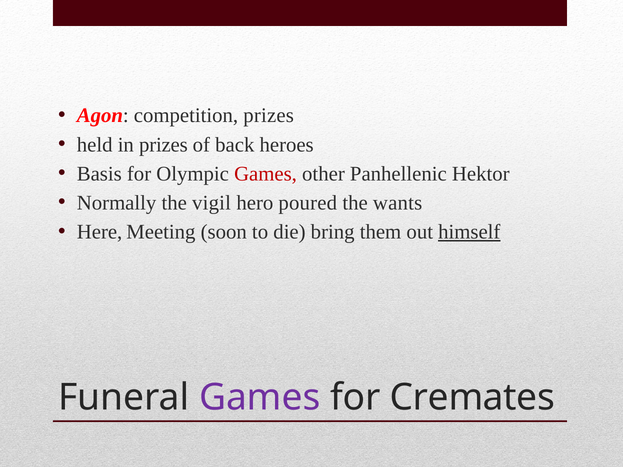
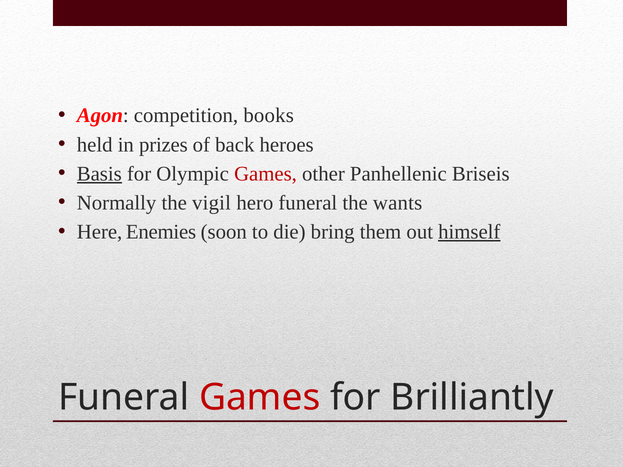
competition prizes: prizes -> books (269, 116)
Basis underline: none -> present (99, 174)
Hektor: Hektor -> Briseis (481, 174)
hero poured: poured -> funeral (308, 203)
Meeting: Meeting -> Enemies (161, 232)
Games colour: purple -> red (260, 398)
Cremates: Cremates -> Brilliantly (472, 398)
